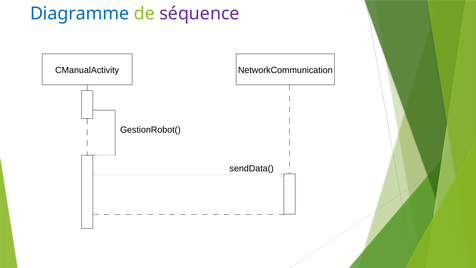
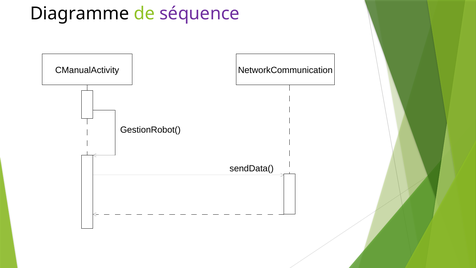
Diagramme colour: blue -> black (80, 14)
